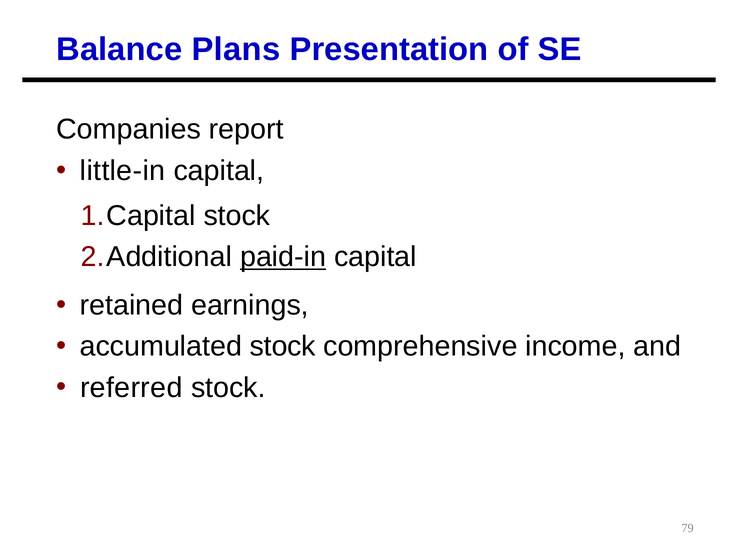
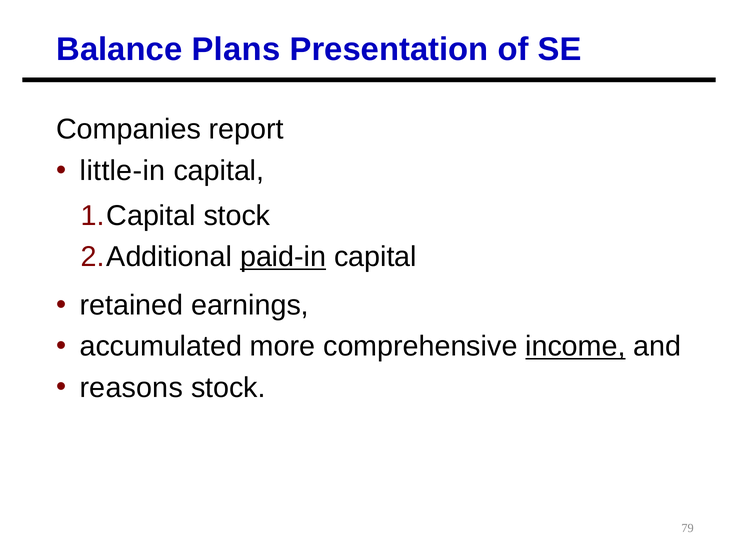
accumulated stock: stock -> more (283, 347)
income underline: none -> present (575, 347)
referred: referred -> reasons (131, 388)
